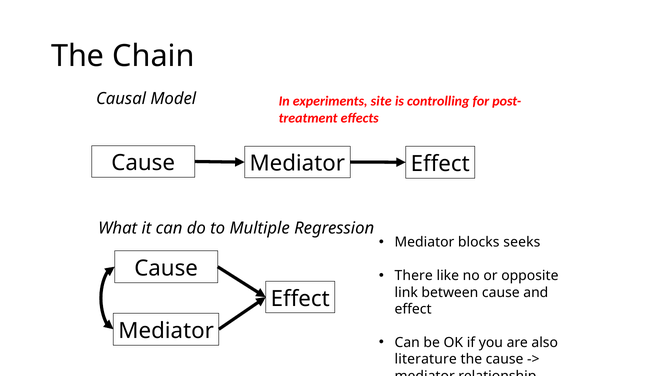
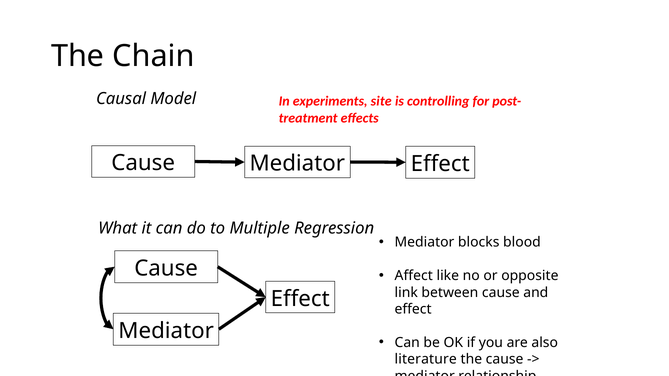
seeks: seeks -> blood (522, 242)
There: There -> Affect (414, 276)
